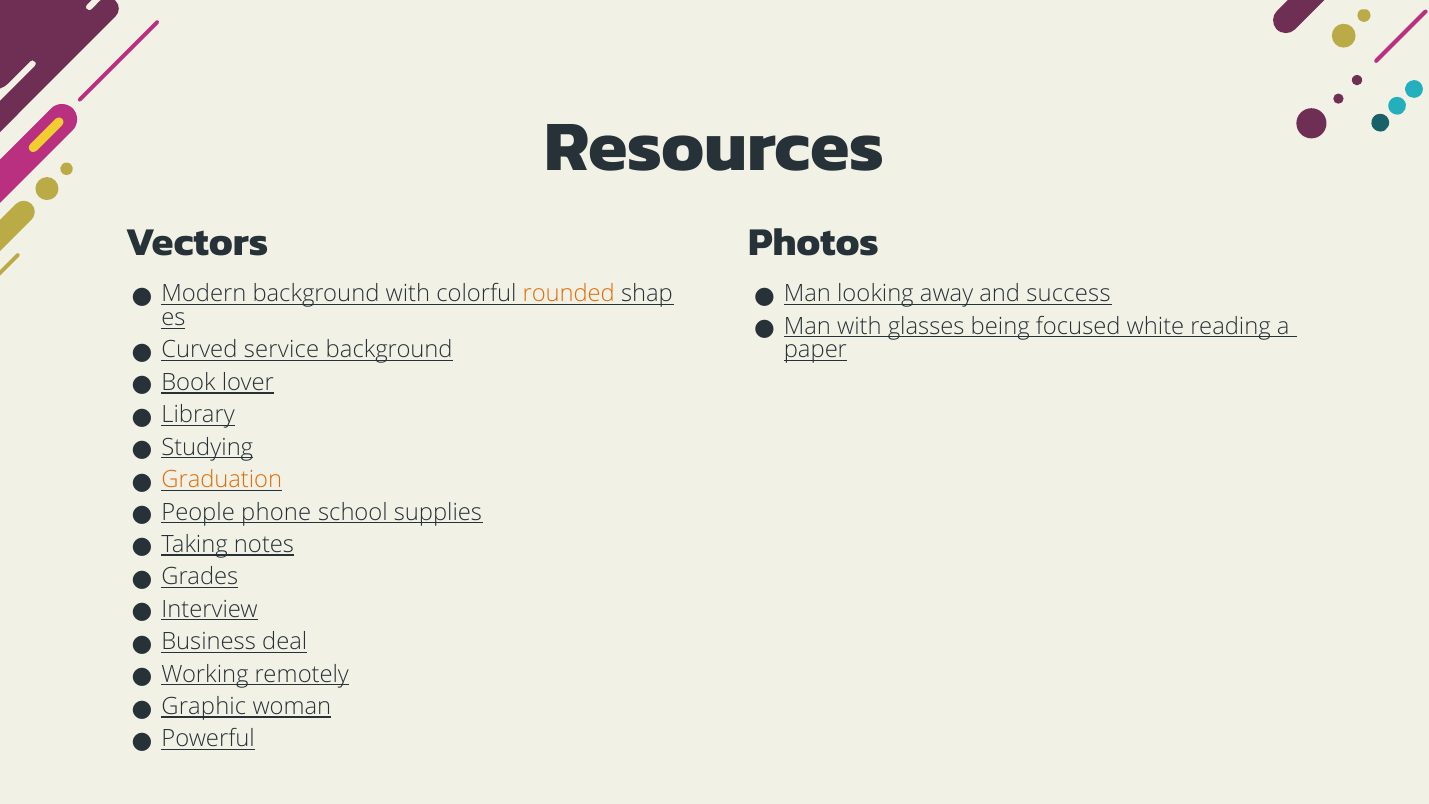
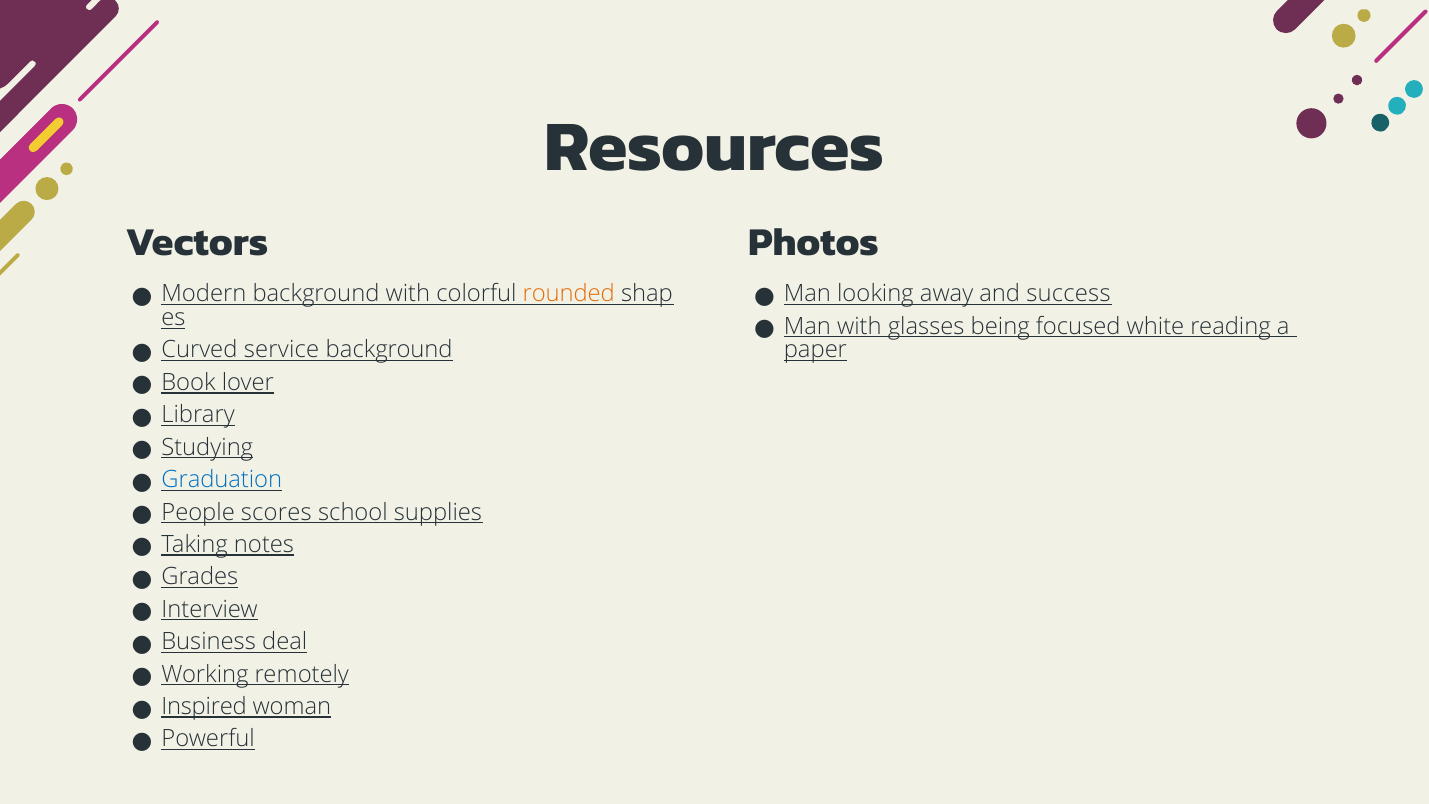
Graduation colour: orange -> blue (222, 480)
phone: phone -> scores (276, 512)
Graphic: Graphic -> Inspired (204, 706)
